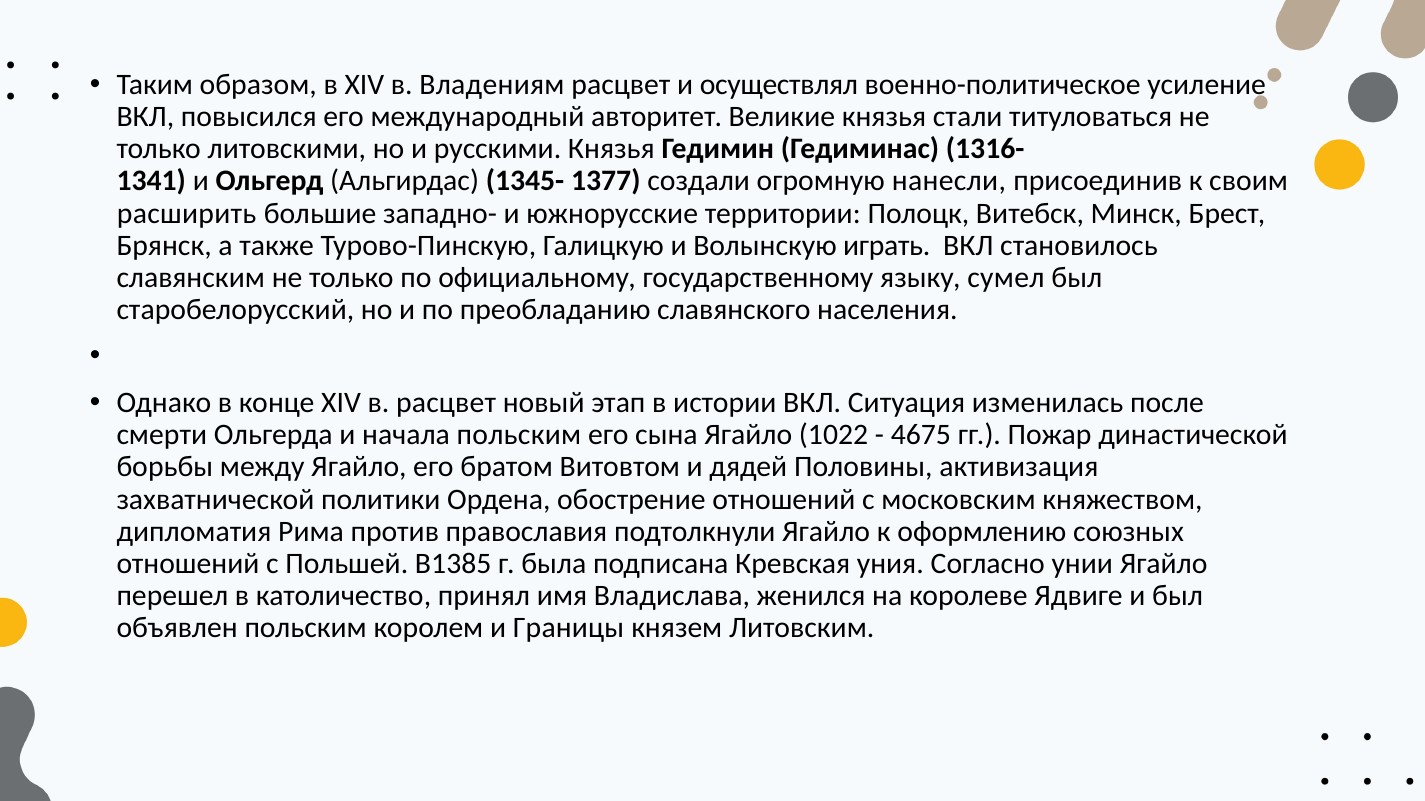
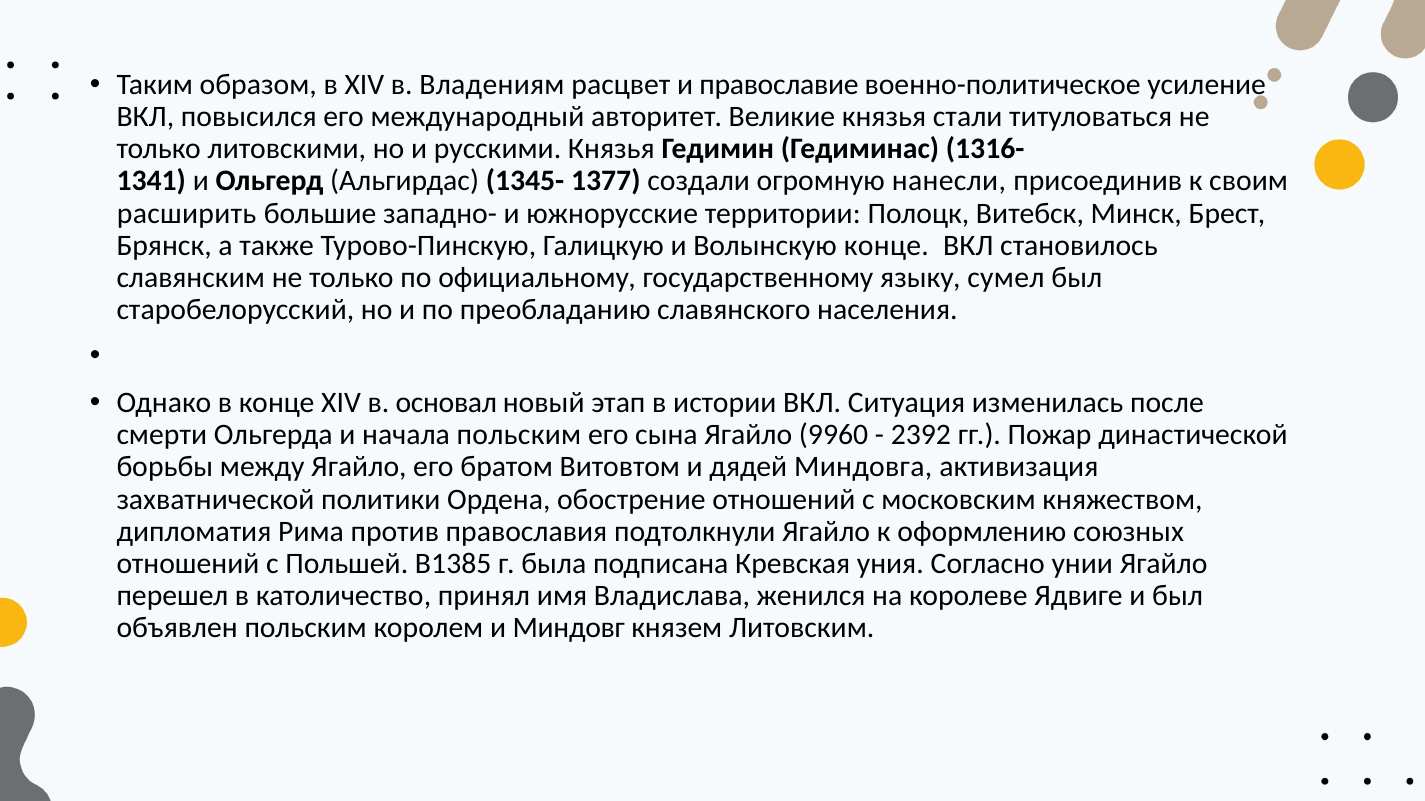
осуществлял: осуществлял -> православие (779, 85)
Волынскую играть: играть -> конце (886, 245)
в расцвет: расцвет -> основал (446, 403)
1022: 1022 -> 9960 (834, 435)
4675: 4675 -> 2392 (921, 435)
Половины: Половины -> Миндовга (863, 468)
Границы: Границы -> Миндовг (569, 628)
